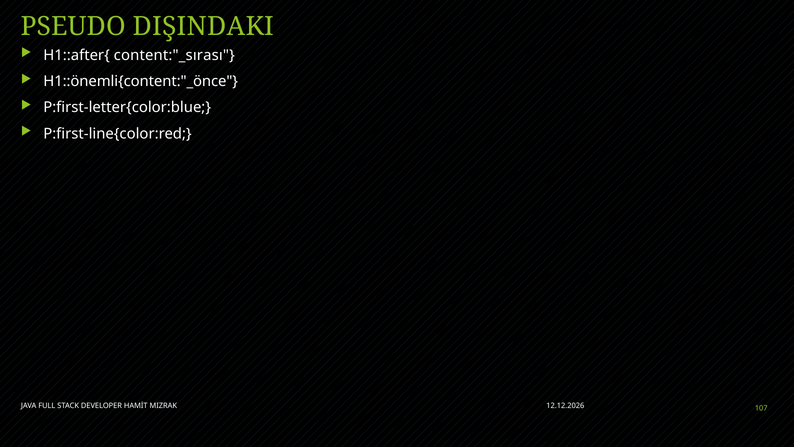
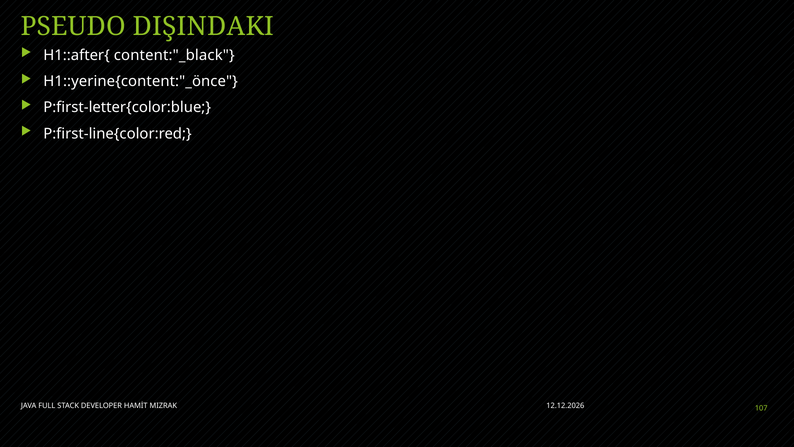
content:"_sırası: content:"_sırası -> content:"_black (174, 55)
H1::önemli{content:"_önce: H1::önemli{content:"_önce -> H1::yerine{content:"_önce (141, 81)
